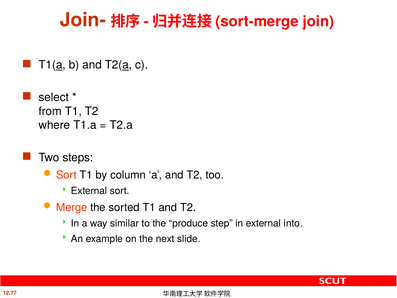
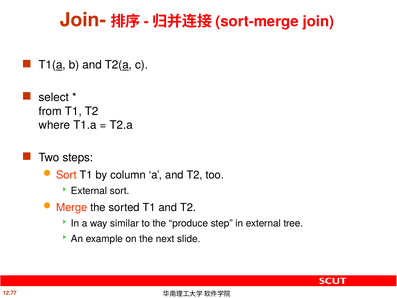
into: into -> tree (293, 223)
